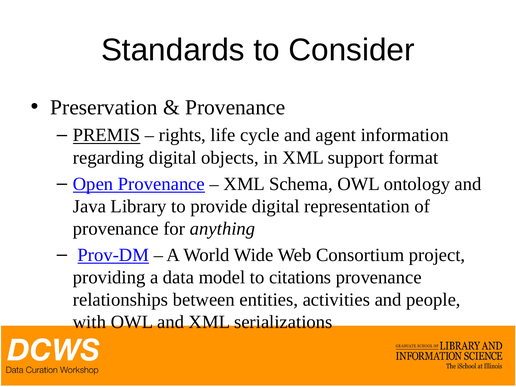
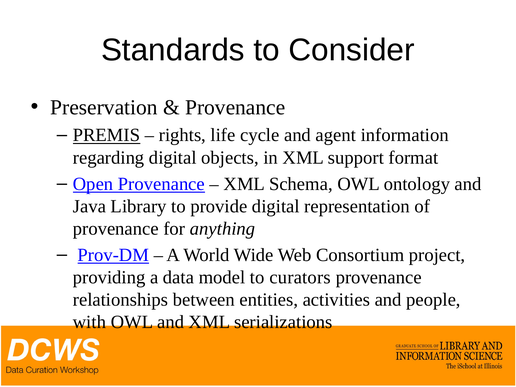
citations: citations -> curators (300, 277)
